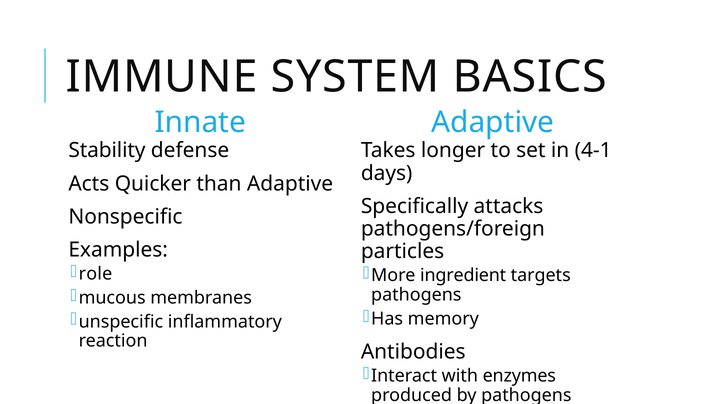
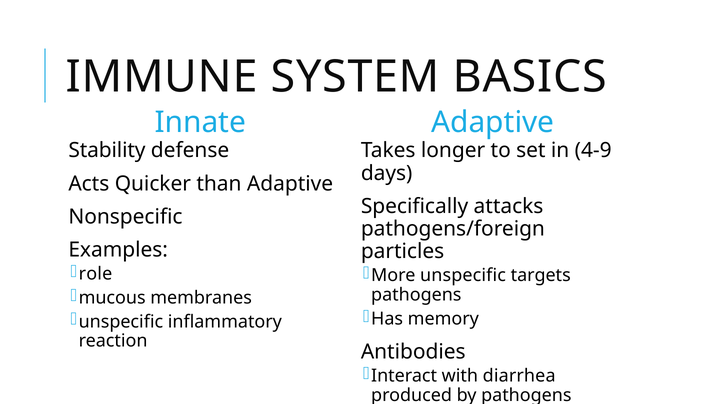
4-1: 4-1 -> 4-9 (593, 150)
More ingredient: ingredient -> unspecific (463, 275)
enzymes: enzymes -> diarrhea (519, 376)
